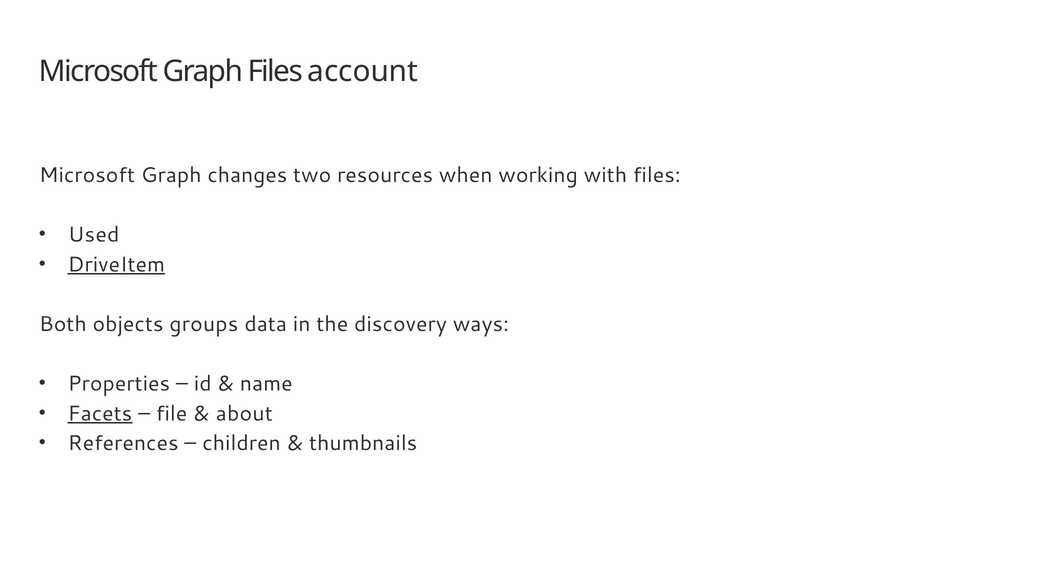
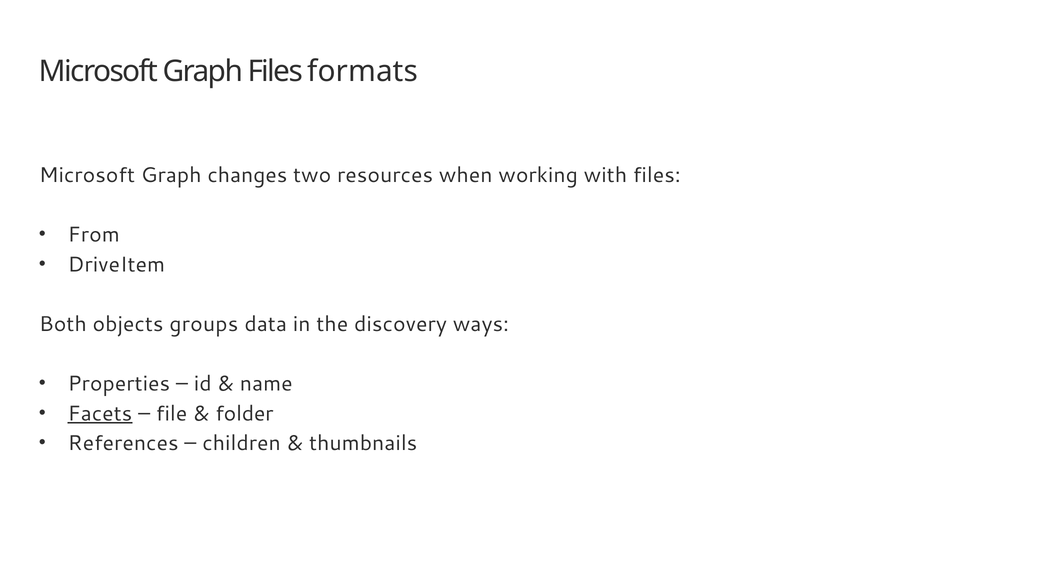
account: account -> formats (363, 71)
Used: Used -> From (94, 235)
DriveItem underline: present -> none (116, 265)
about: about -> folder (244, 414)
